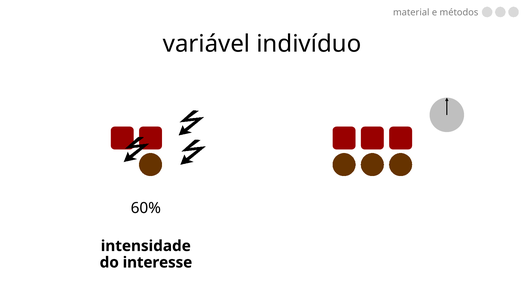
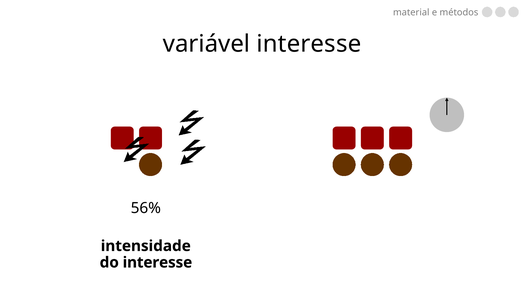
variável indivíduo: indivíduo -> interesse (309, 44)
60%: 60% -> 56% (146, 208)
